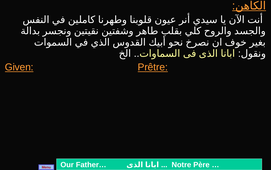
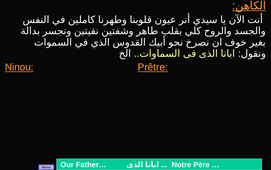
Given: Given -> Ninou (19, 67)
